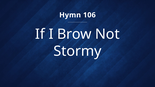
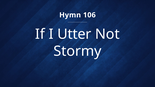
Brow: Brow -> Utter (74, 34)
